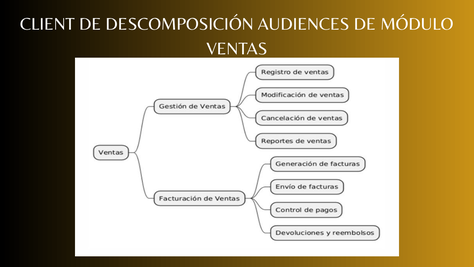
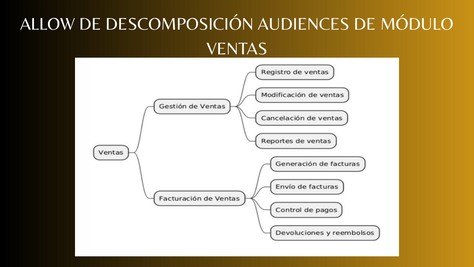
CLIENT: CLIENT -> ALLOW (48, 24)
